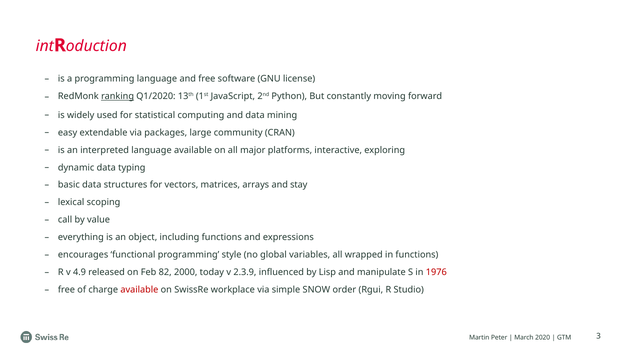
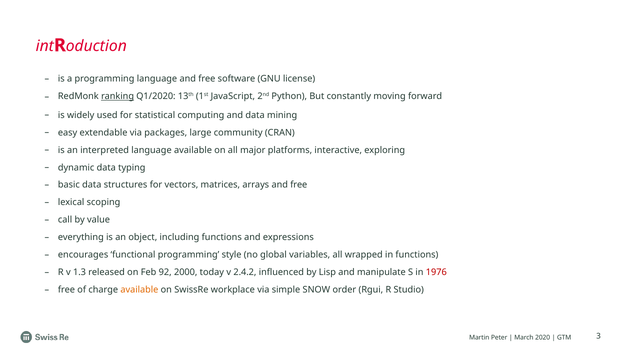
arrays and stay: stay -> free (299, 185)
4.9: 4.9 -> 1.3 (79, 272)
82: 82 -> 92 (165, 272)
2.3.9: 2.3.9 -> 2.4.2 (245, 272)
available colour: red -> orange (139, 290)
